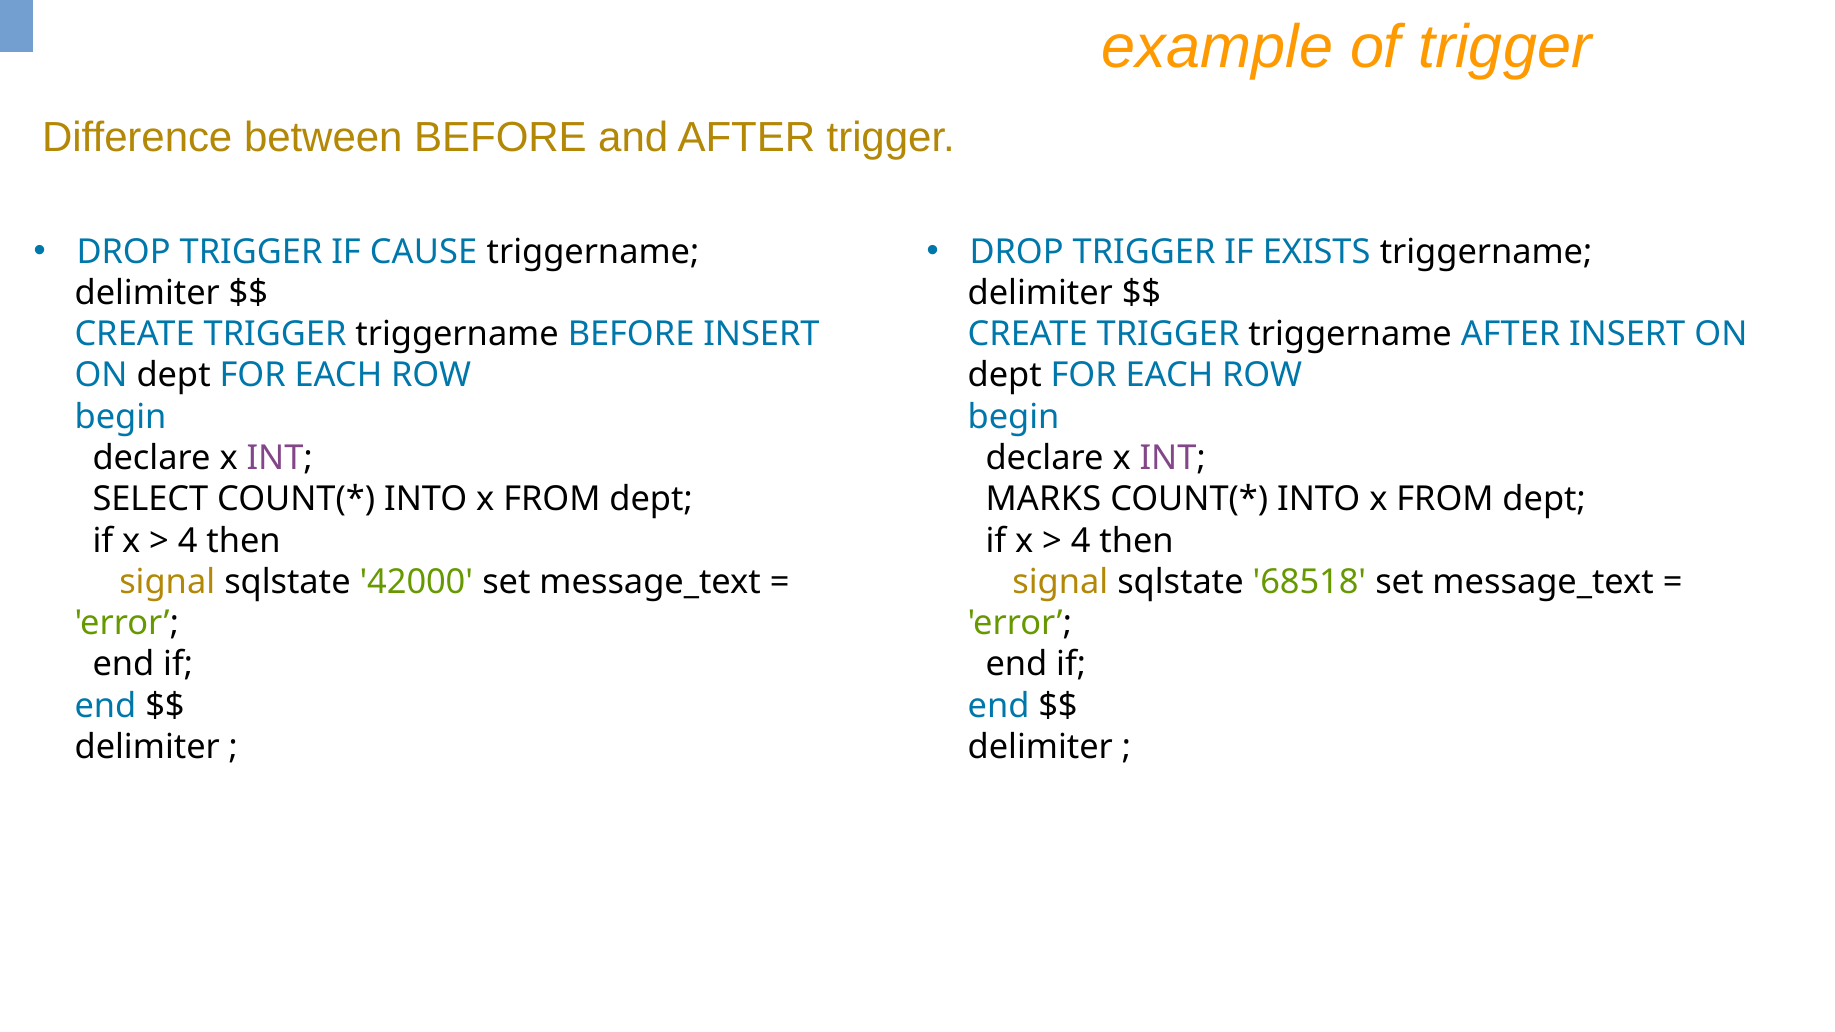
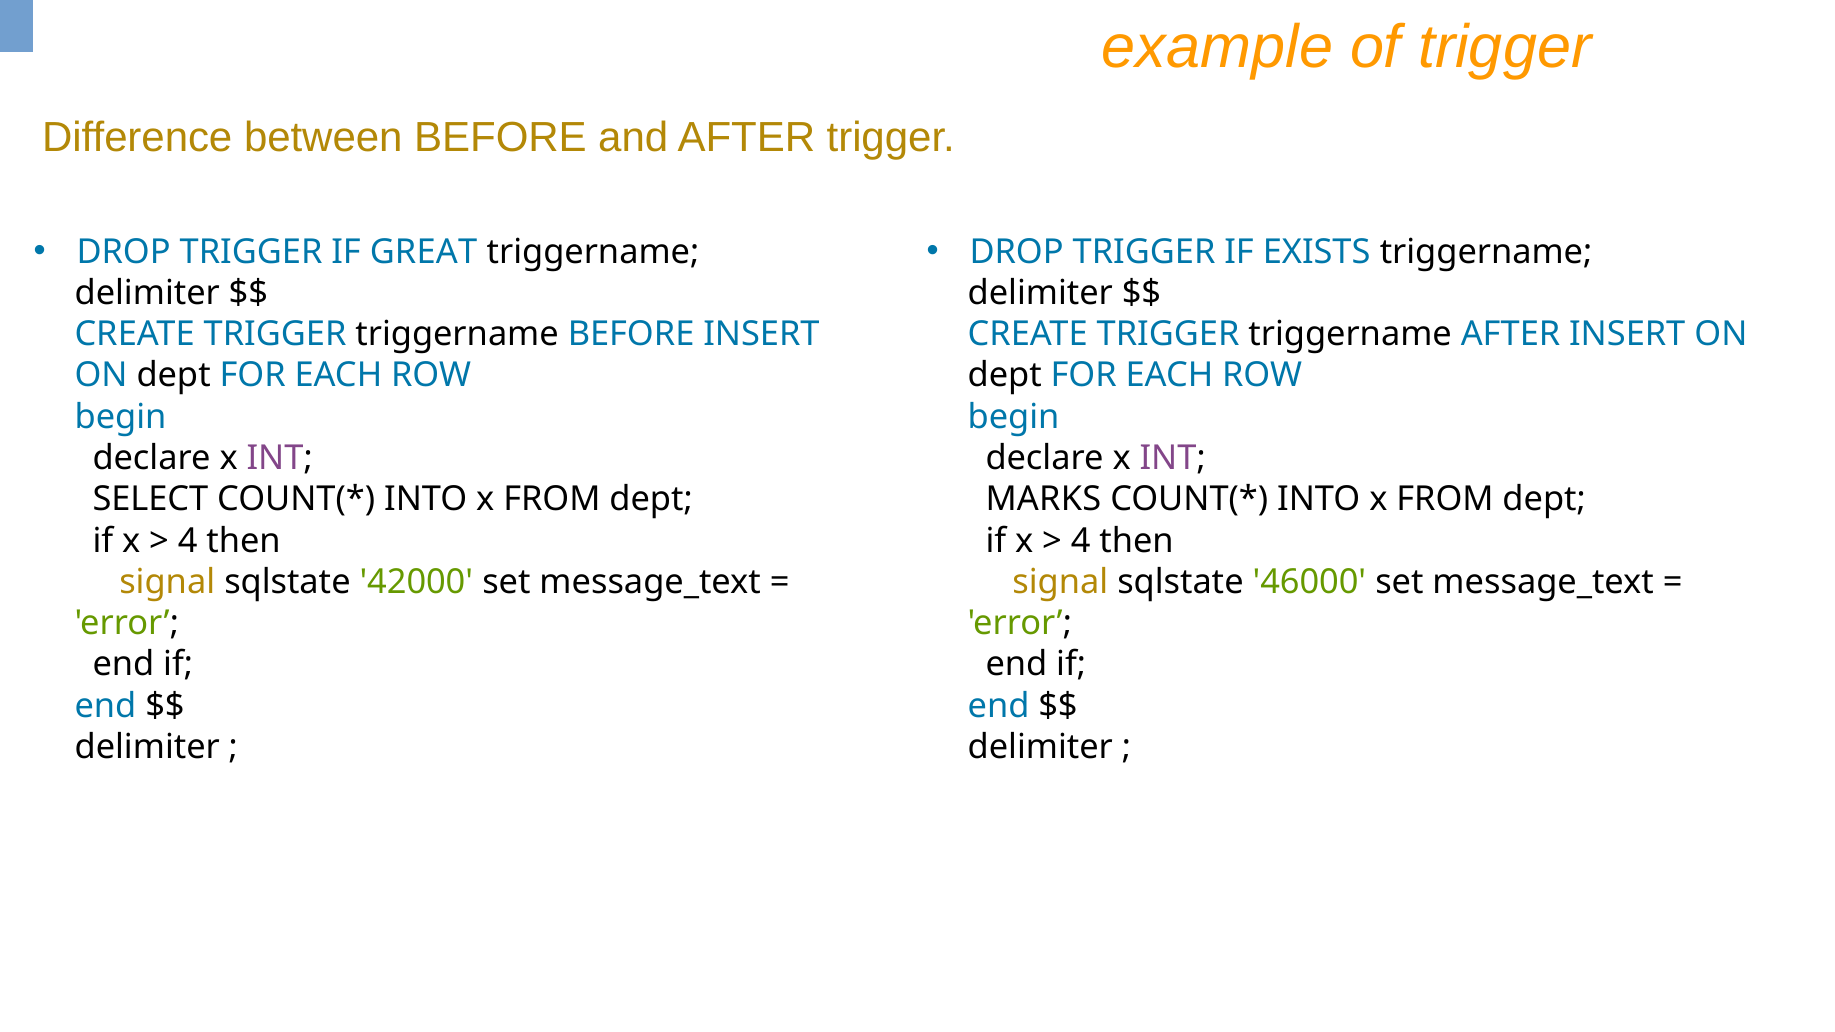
CAUSE: CAUSE -> GREAT (423, 252)
68518: 68518 -> 46000 (1309, 582)
